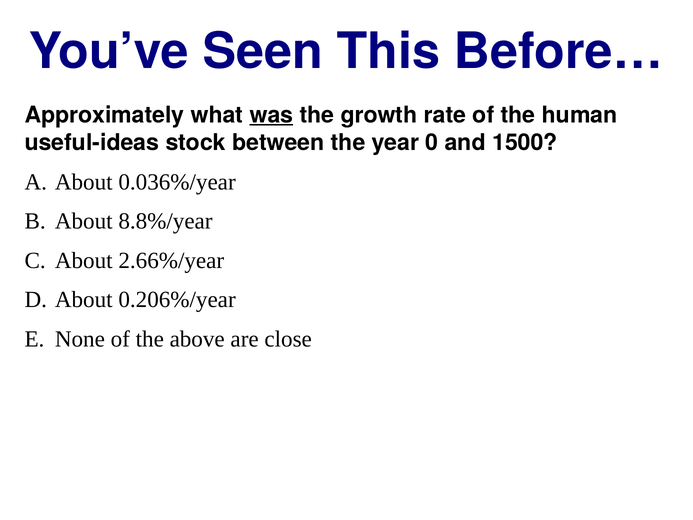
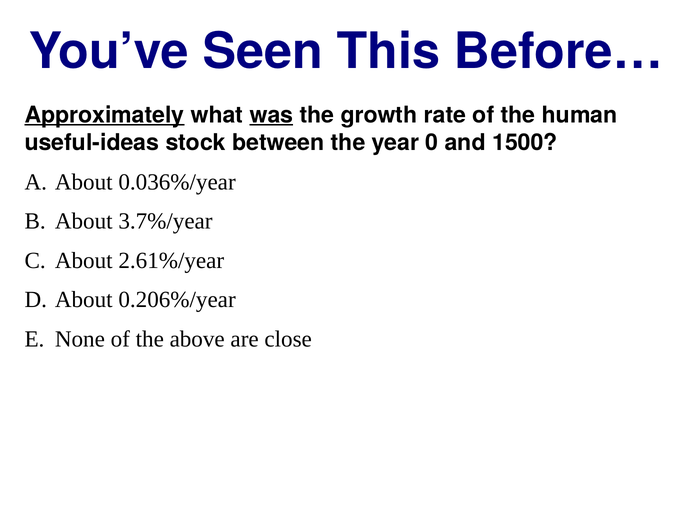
Approximately underline: none -> present (104, 115)
8.8%/year: 8.8%/year -> 3.7%/year (165, 221)
2.66%/year: 2.66%/year -> 2.61%/year (171, 260)
